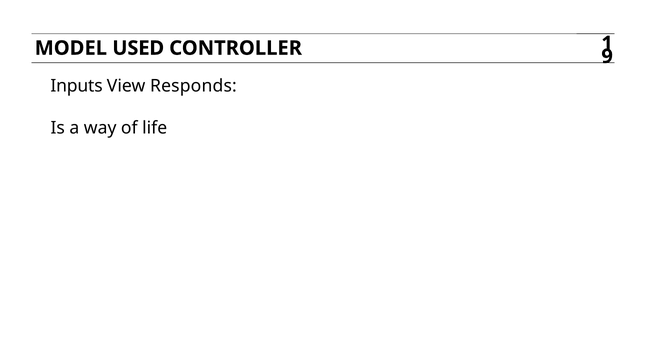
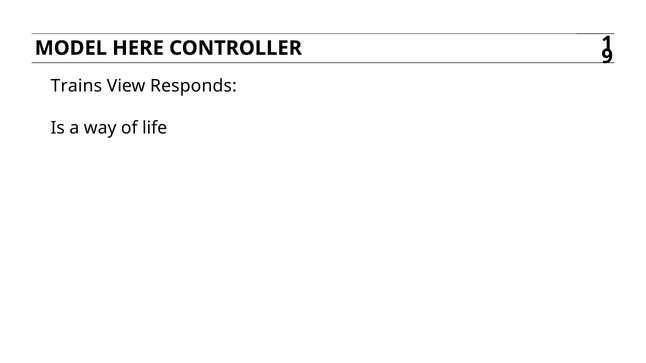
USED: USED -> HERE (138, 48)
Inputs: Inputs -> Trains (76, 86)
